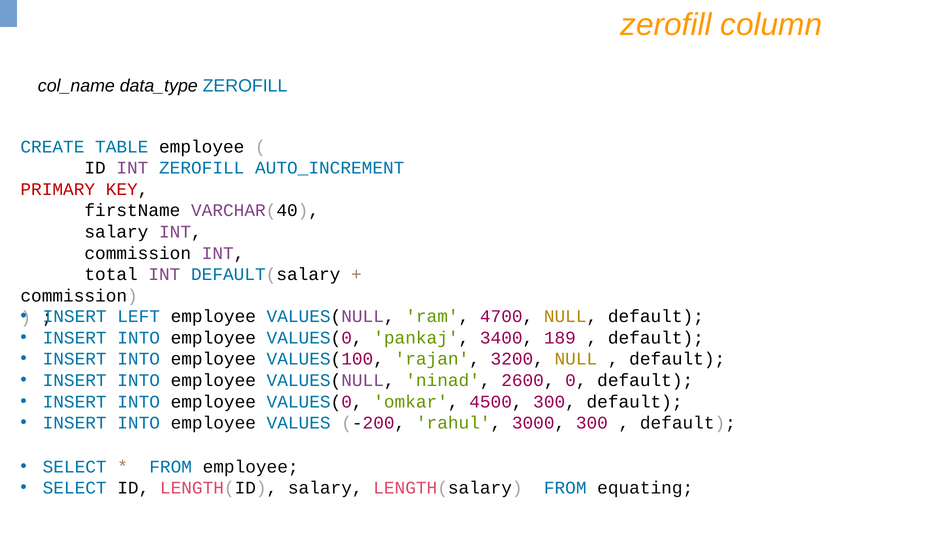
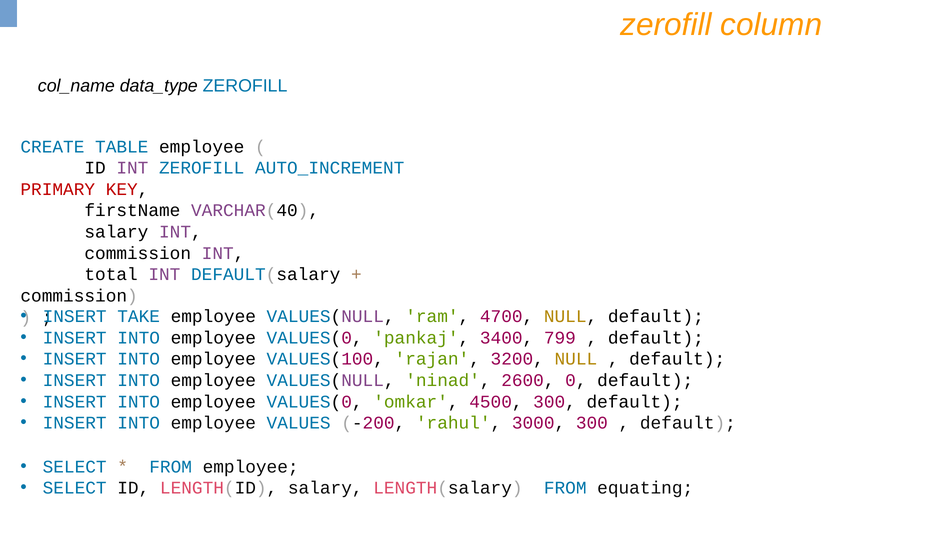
LEFT: LEFT -> TAKE (139, 317)
189: 189 -> 799 (560, 338)
